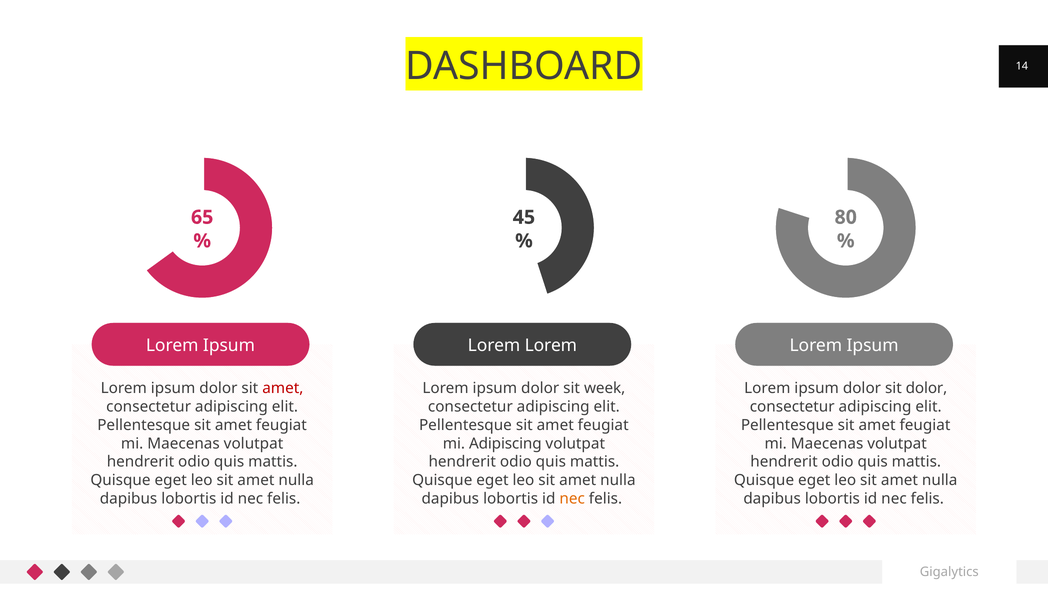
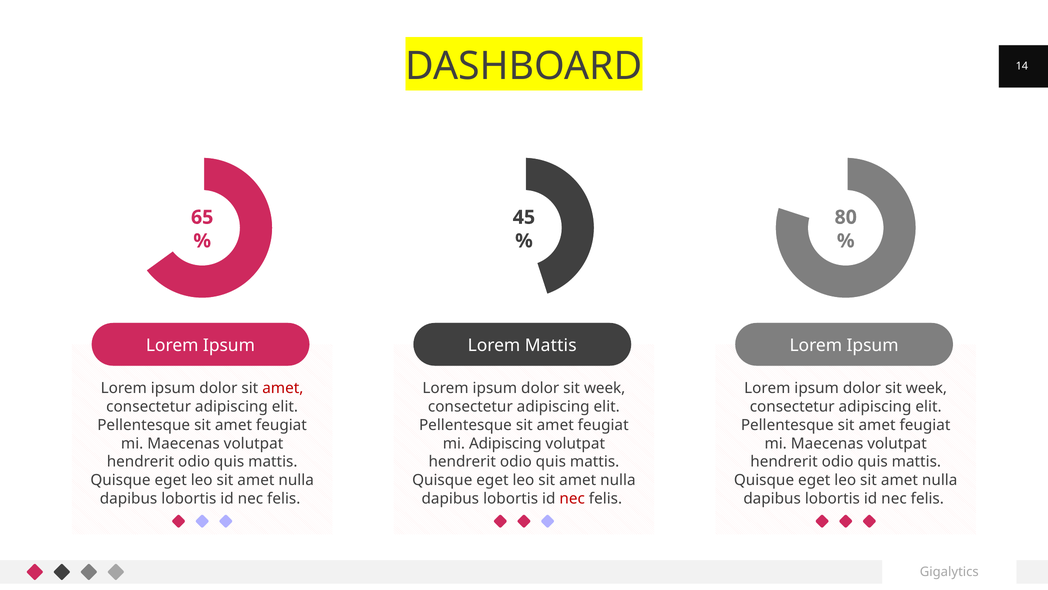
Lorem: Lorem -> Mattis (551, 345)
dolor: dolor -> week (926, 388)
nec colour: orange -> red (572, 498)
